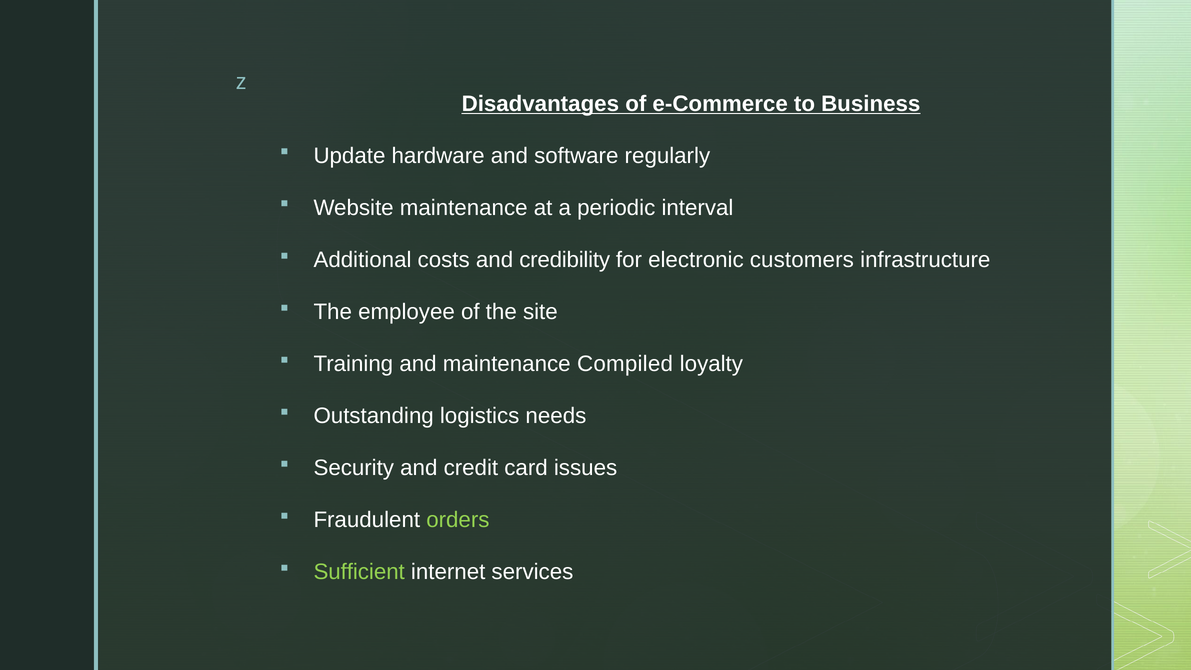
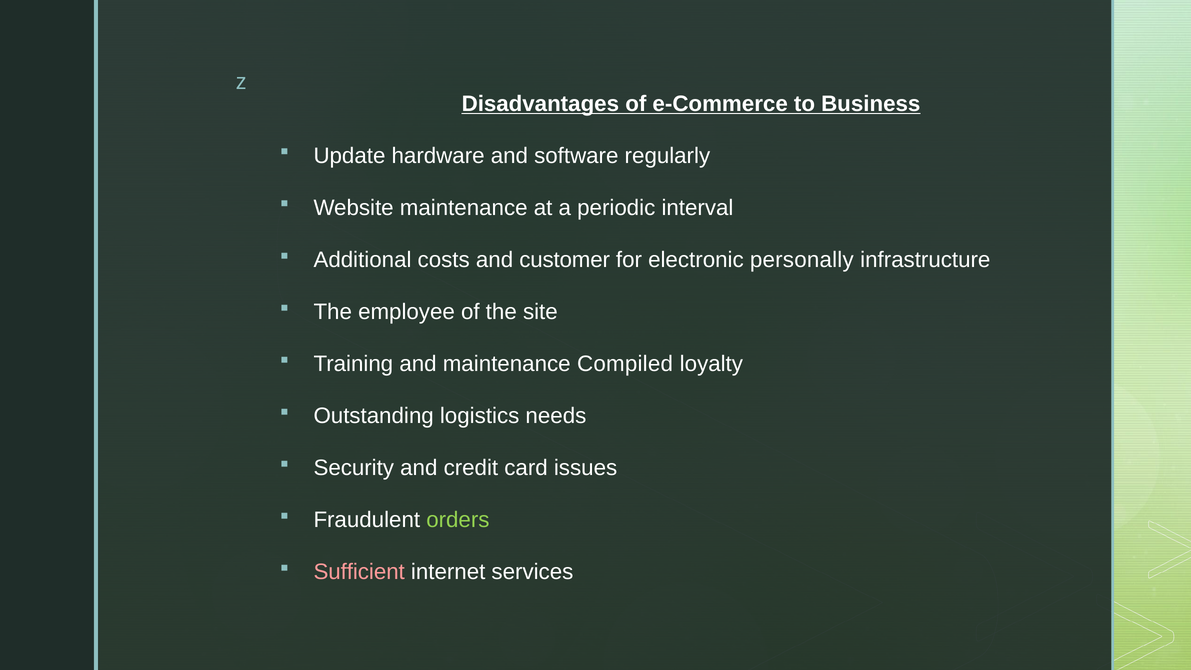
credibility: credibility -> customer (565, 260)
customers: customers -> personally (802, 260)
Sufficient colour: light green -> pink (359, 572)
